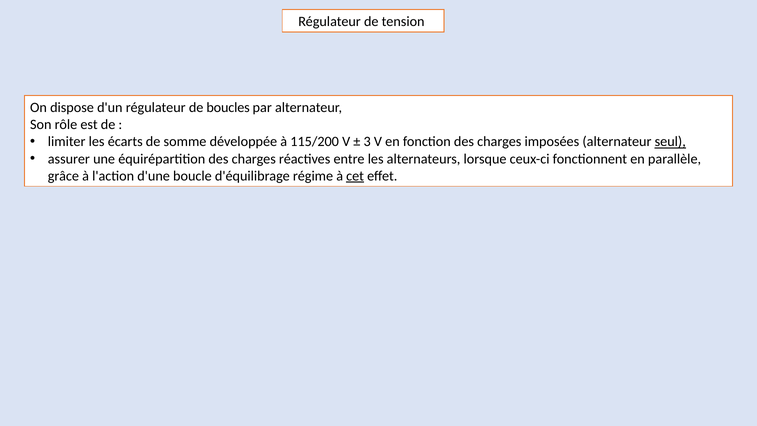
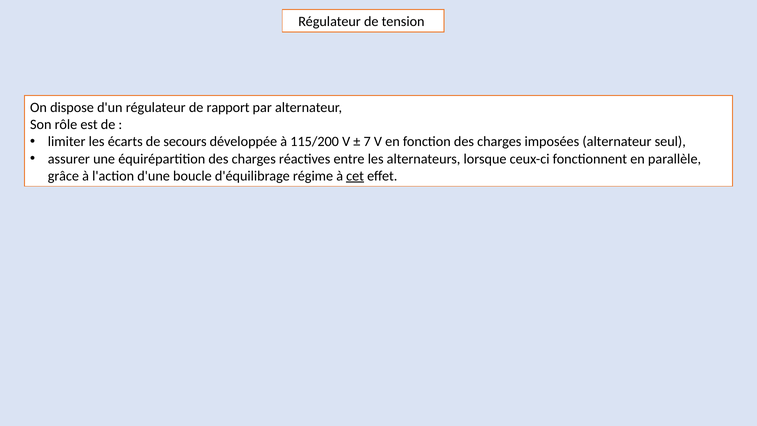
boucles: boucles -> rapport (228, 108)
somme: somme -> secours (185, 142)
3: 3 -> 7 (367, 142)
seul underline: present -> none (670, 142)
